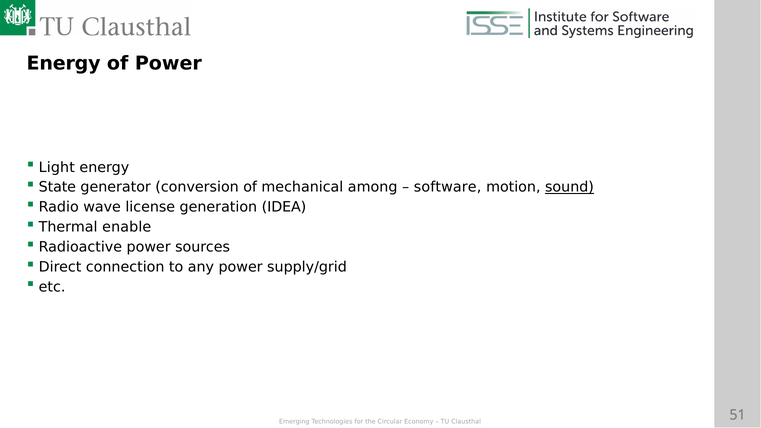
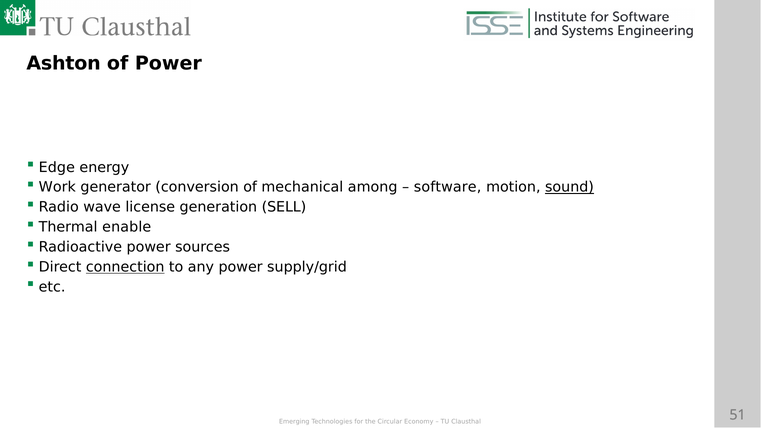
Energy: Energy -> Ashton (64, 63)
Light: Light -> Edge (57, 167)
State: State -> Work (57, 187)
IDEA: IDEA -> SELL (284, 207)
connection underline: none -> present (125, 267)
